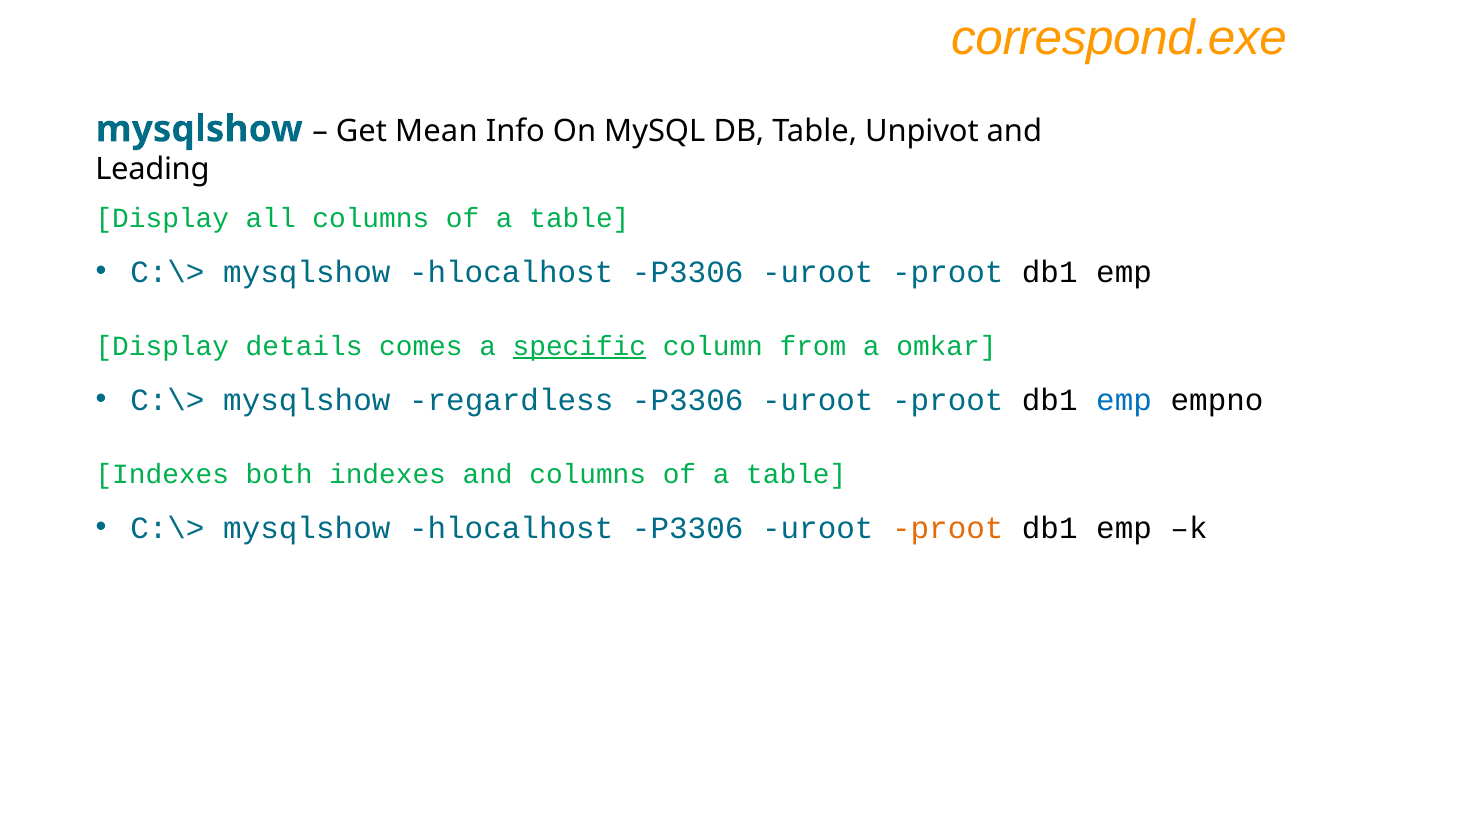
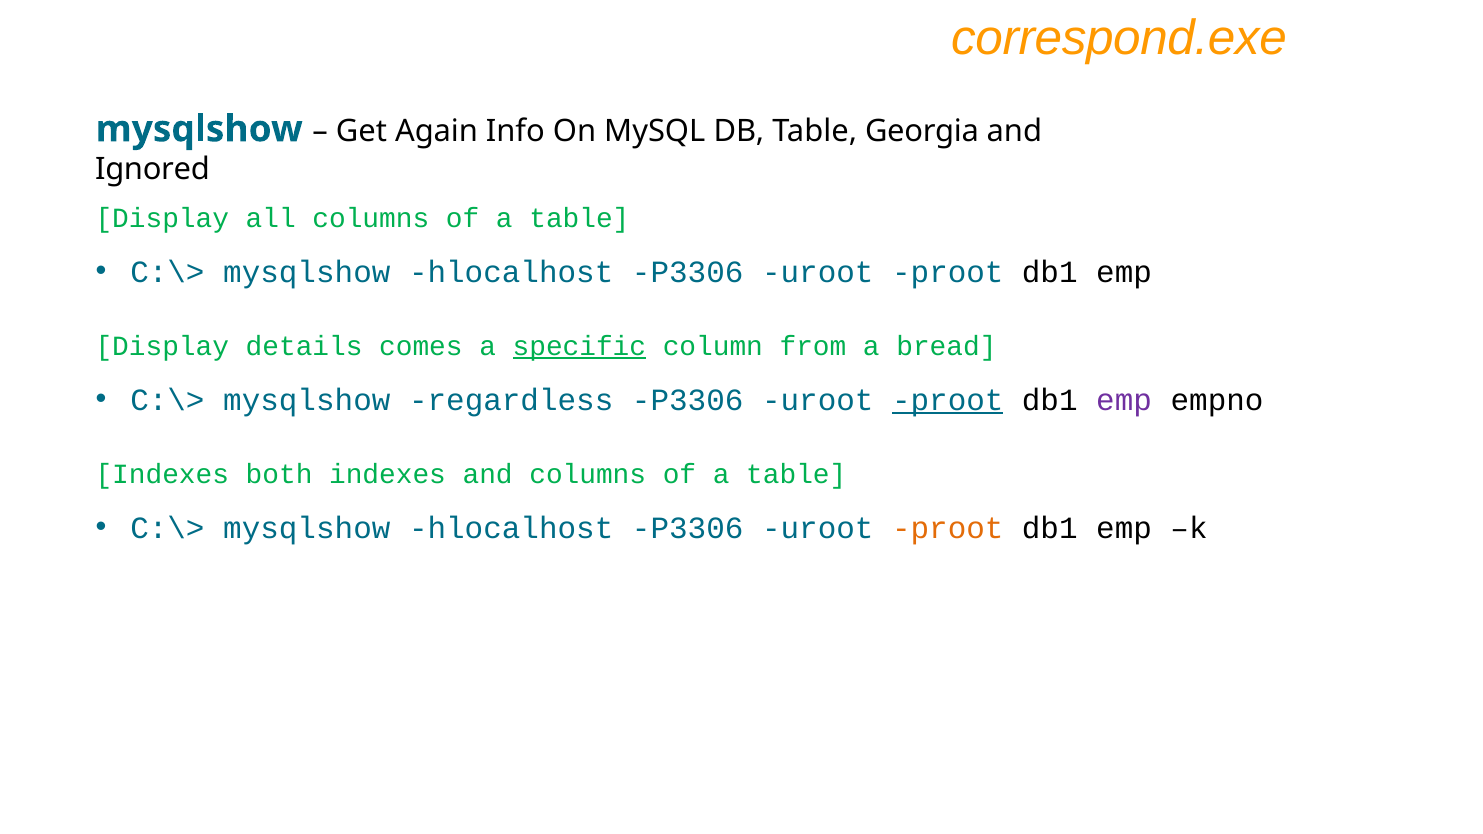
Mean: Mean -> Again (437, 131)
Unpivot: Unpivot -> Georgia (922, 131)
Leading: Leading -> Ignored (152, 169)
omkar: omkar -> bread (946, 346)
proot underline: none -> present (948, 400)
emp colour: blue -> purple (1124, 400)
